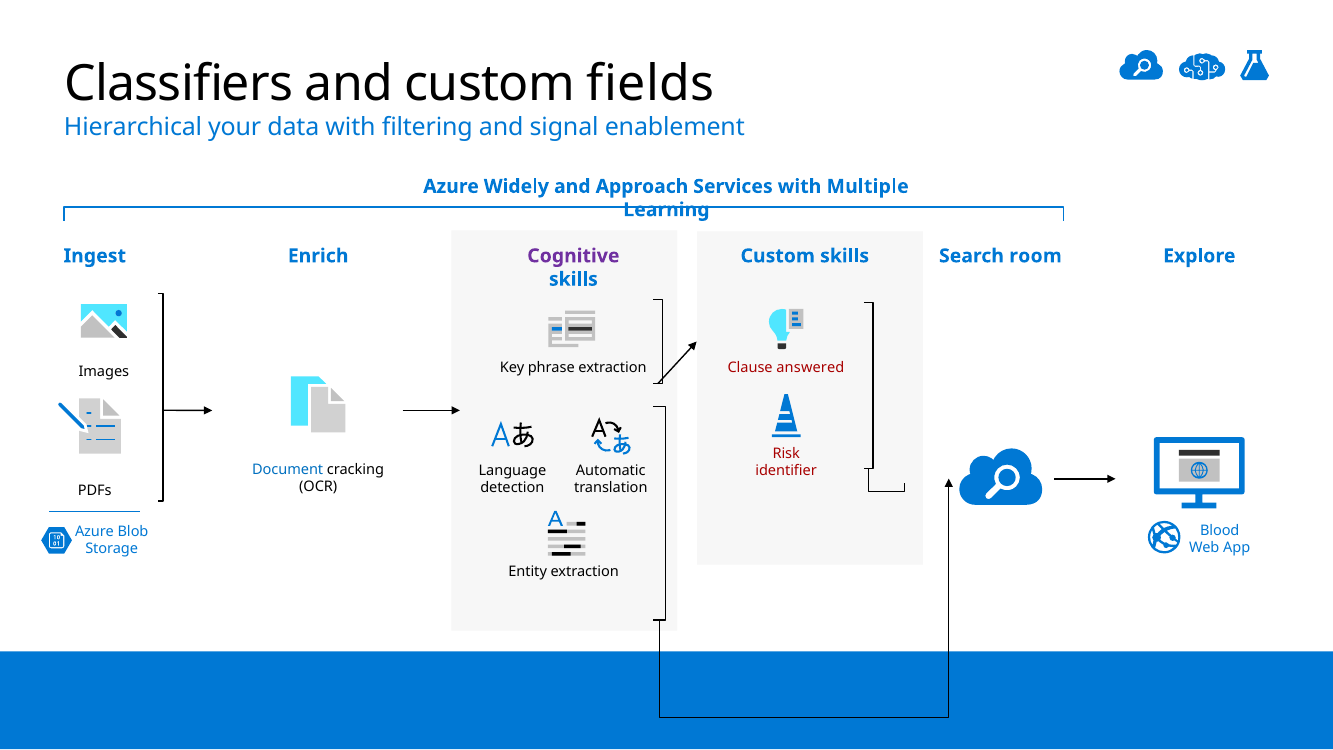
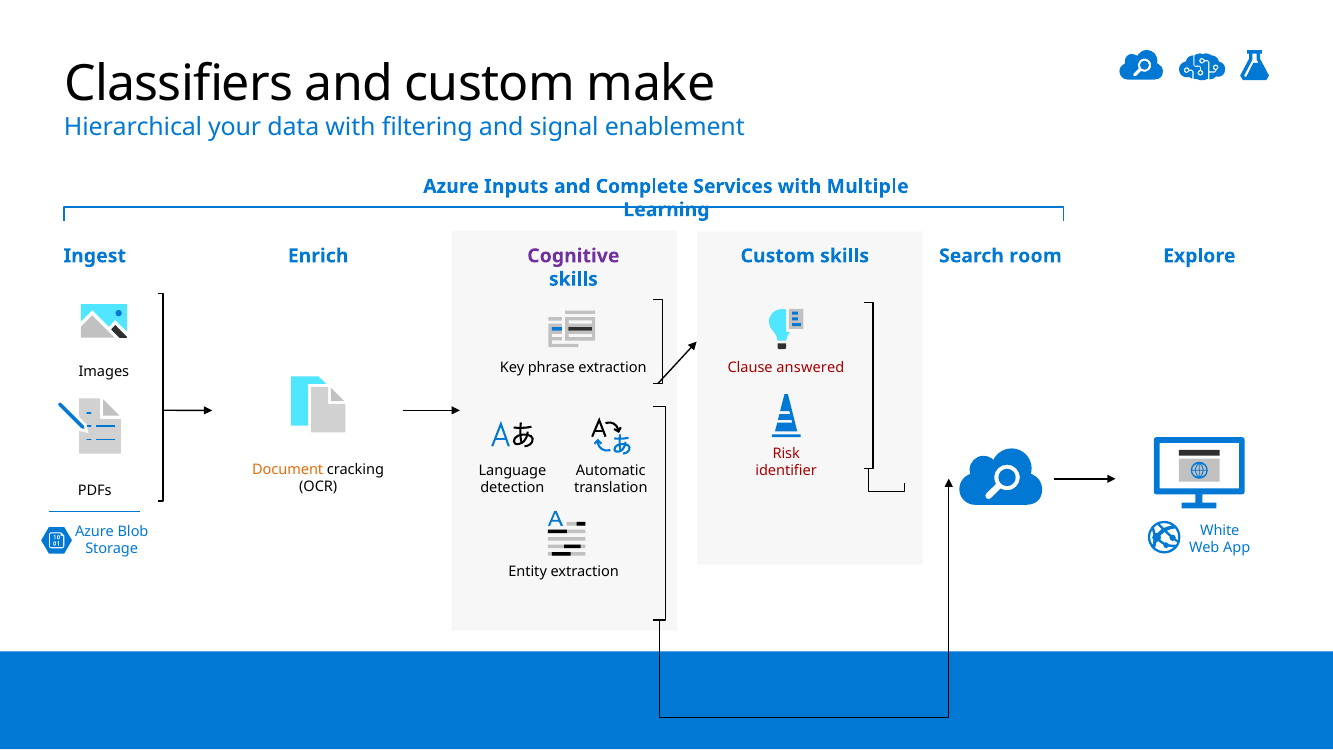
fields: fields -> make (651, 83)
Widely: Widely -> Inputs (516, 186)
Approach: Approach -> Complete (642, 186)
Document colour: blue -> orange (288, 469)
Blood: Blood -> White (1220, 530)
